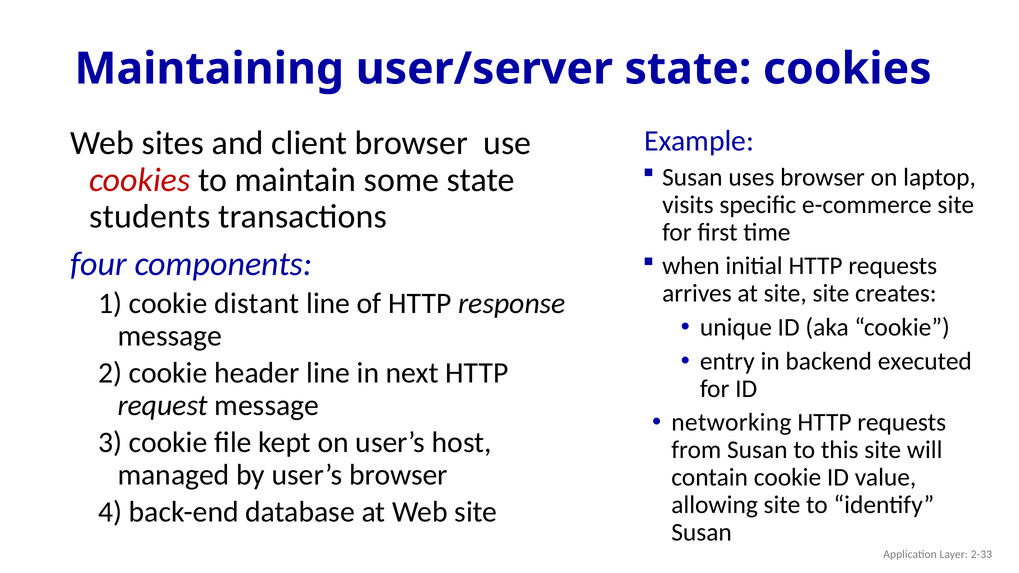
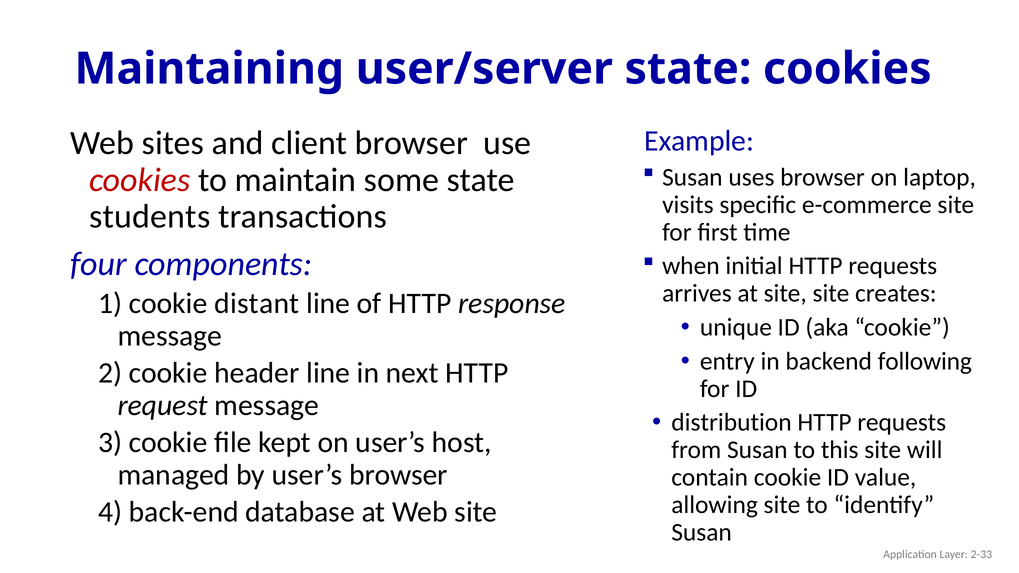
executed: executed -> following (925, 361)
networking: networking -> distribution (732, 423)
